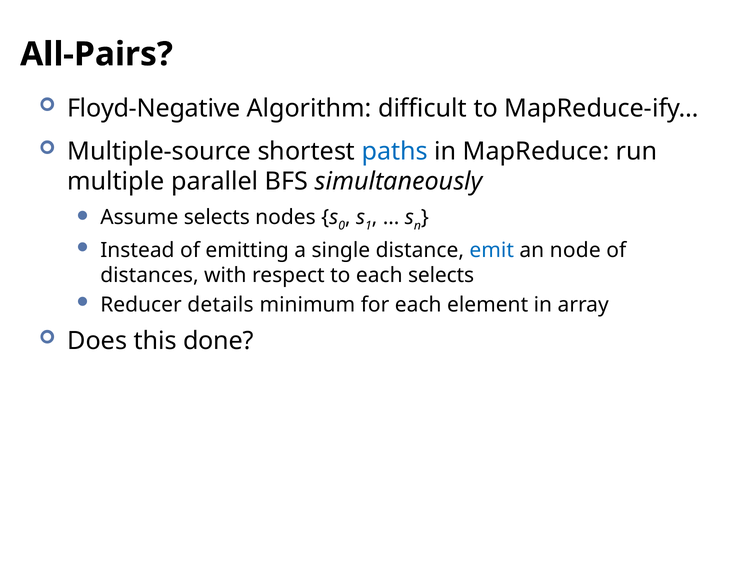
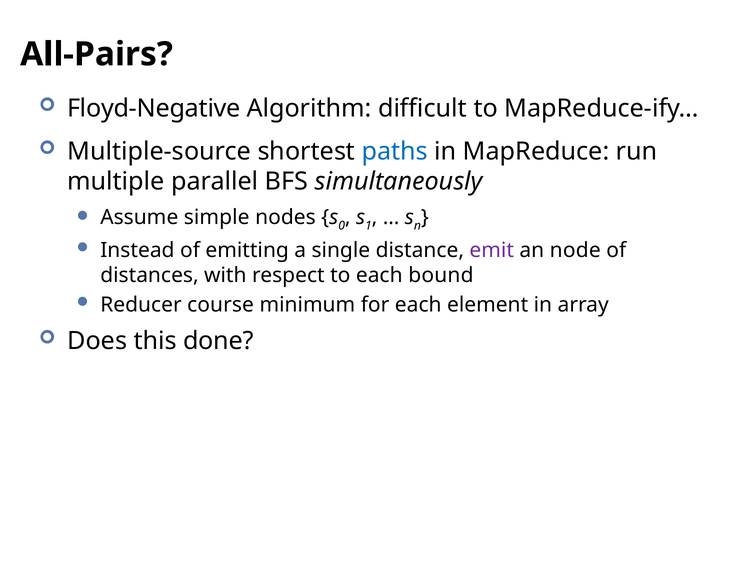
Assume selects: selects -> simple (217, 218)
emit colour: blue -> purple (492, 250)
each selects: selects -> bound (441, 276)
details: details -> course (221, 305)
